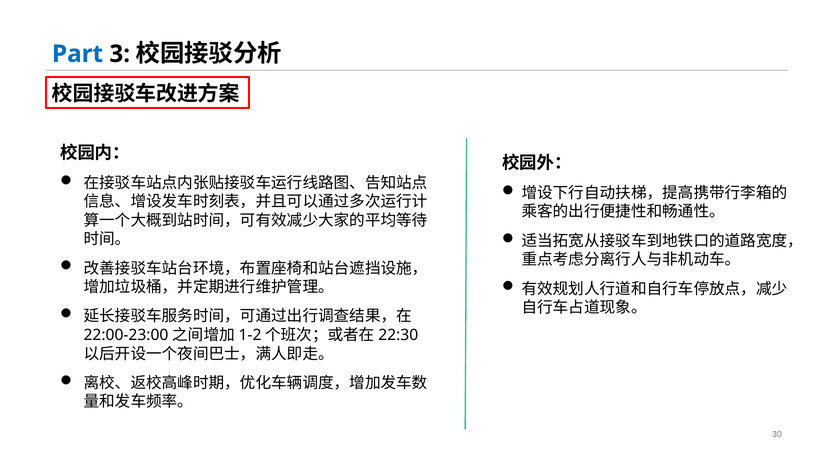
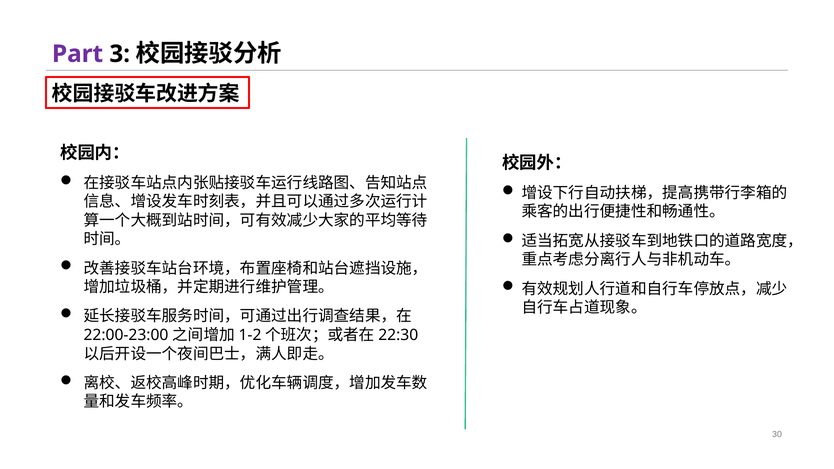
Part colour: blue -> purple (78, 54)
